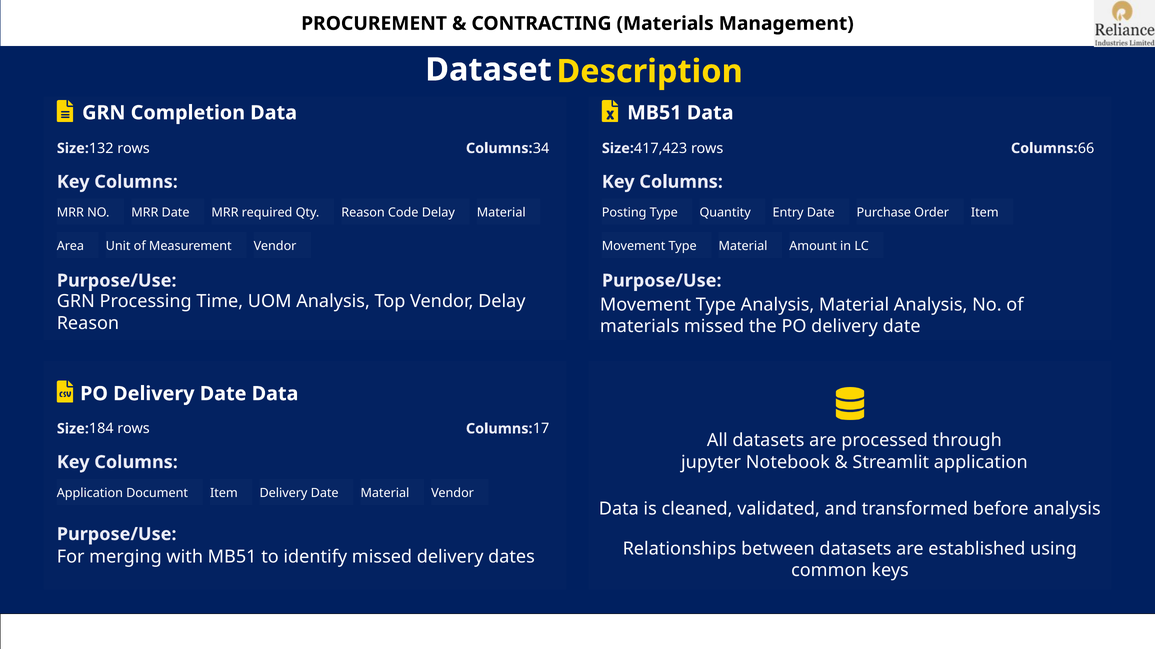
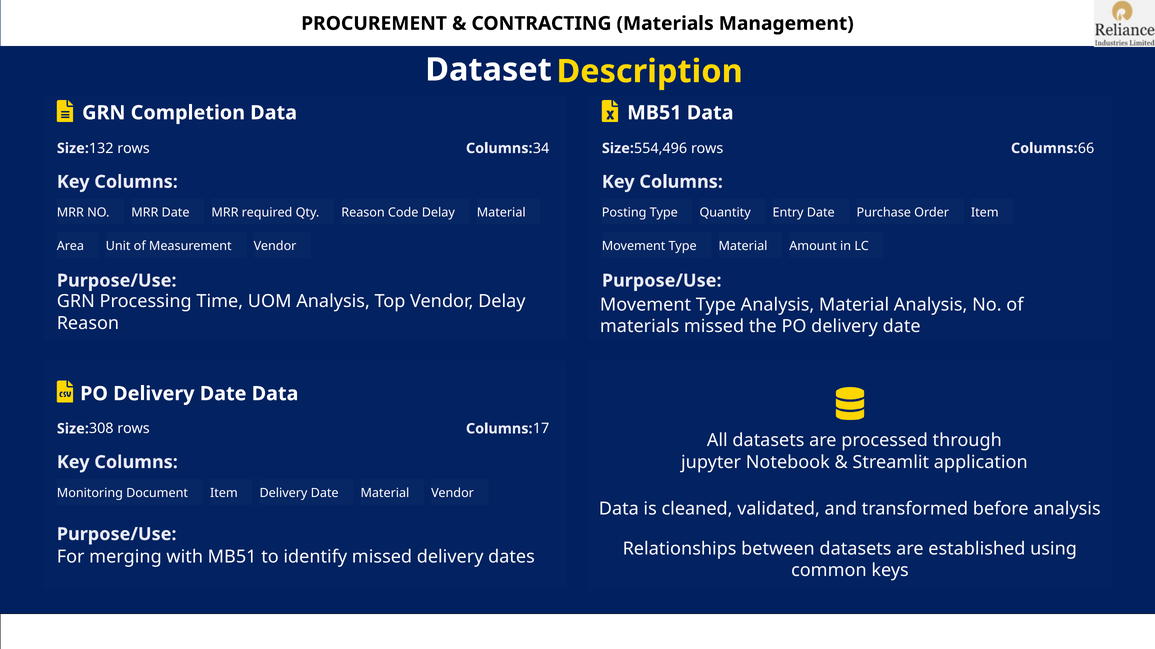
417,423: 417,423 -> 554,496 (661, 148)
184: 184 -> 308 (101, 429)
Application: Application -> Monitoring (90, 493)
